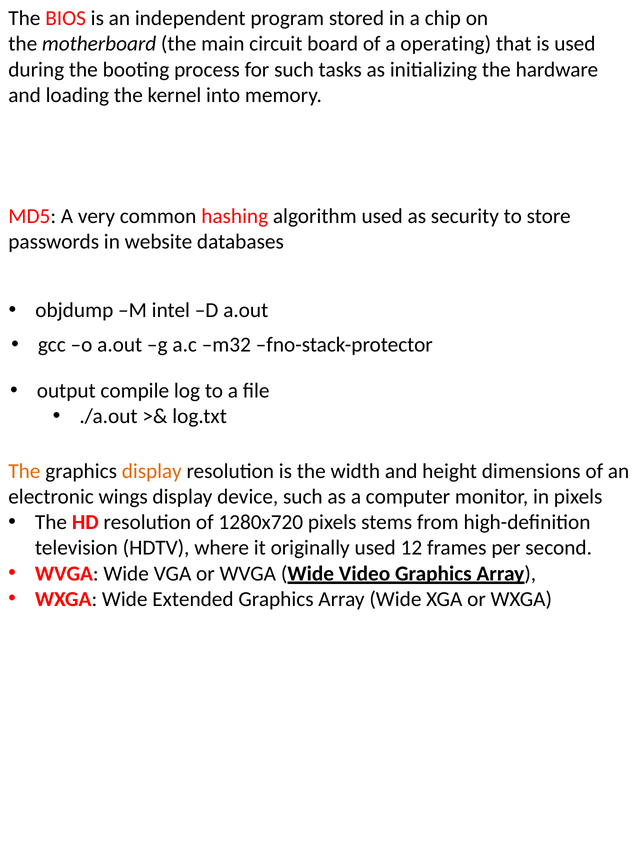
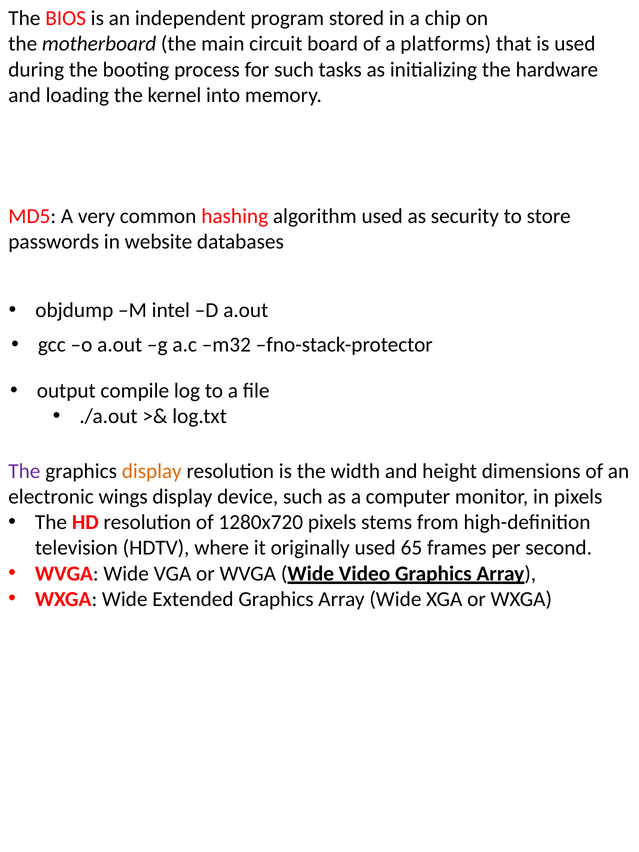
operating: operating -> platforms (446, 44)
The colour: orange -> purple (24, 471)
12: 12 -> 65 (411, 548)
